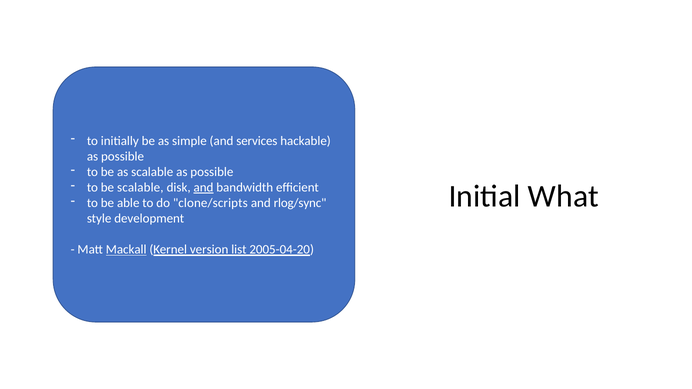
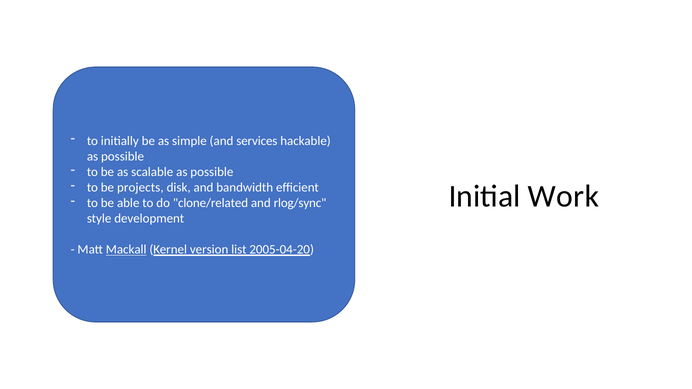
be scalable: scalable -> projects (140, 188)
and underline: present -> none (204, 188)
What: What -> Work (563, 197)
clone/scripts: clone/scripts -> clone/related (210, 203)
